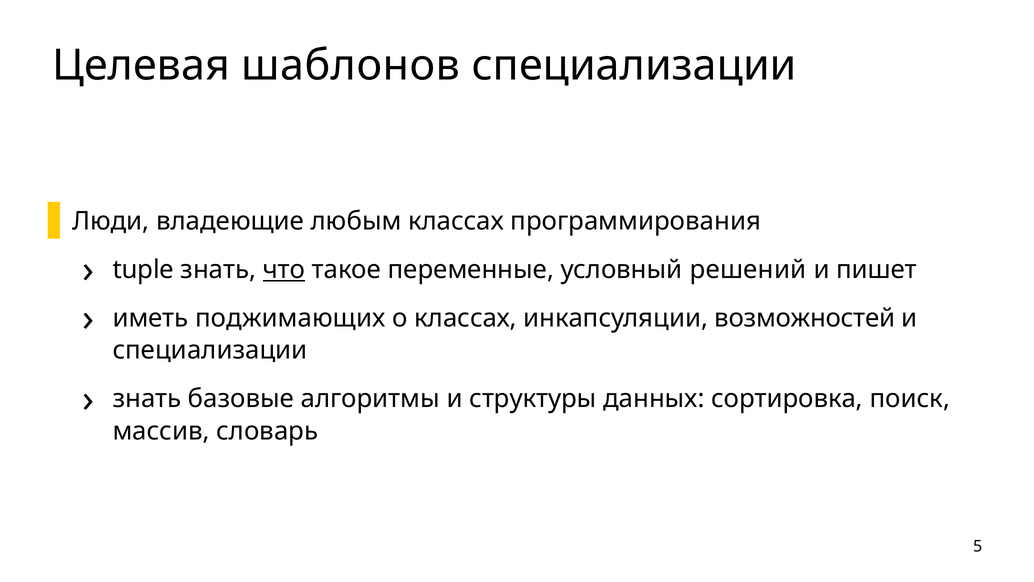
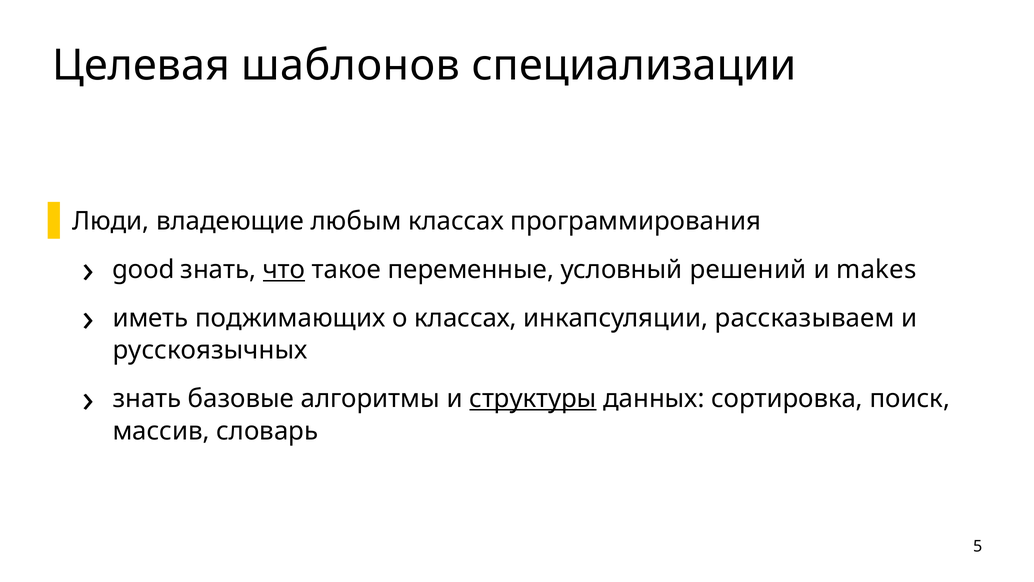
tuple: tuple -> good (143, 269)
пишет: пишет -> makes (877, 269)
возможностей: возможностей -> рассказываем (805, 318)
специализации: специализации -> русскоязычных (210, 350)
структуры underline: none -> present (533, 399)
